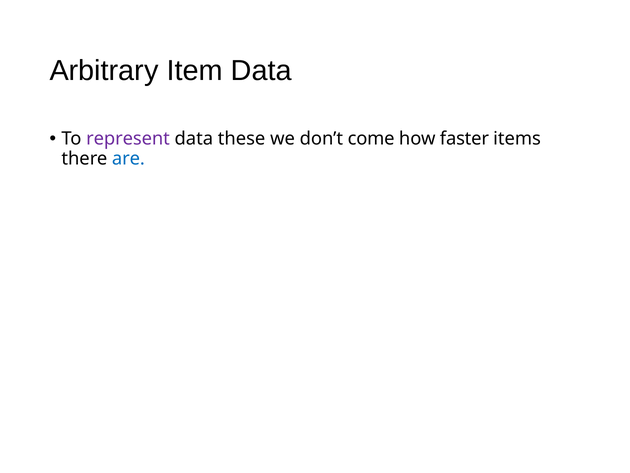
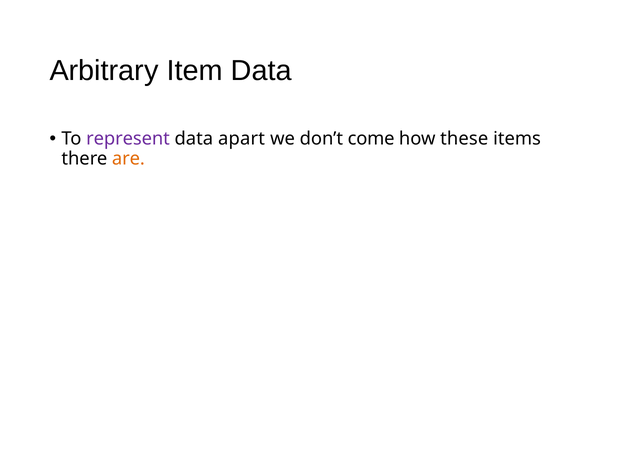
these: these -> apart (242, 139)
faster: faster -> these (464, 139)
are colour: blue -> orange (128, 159)
